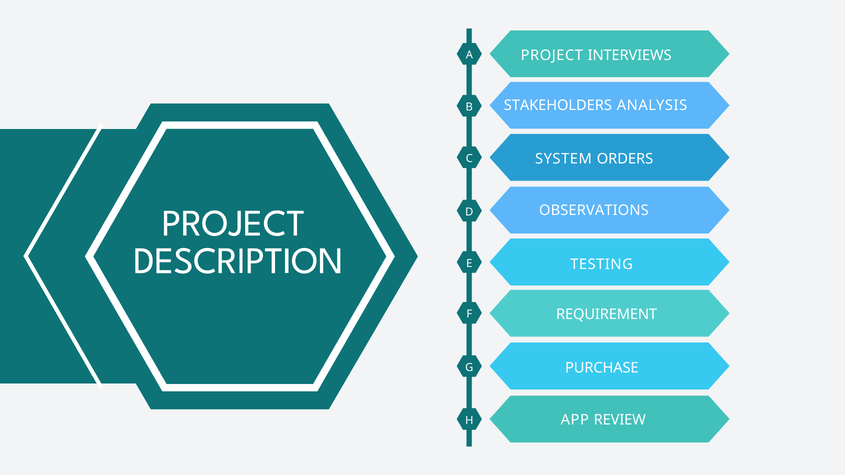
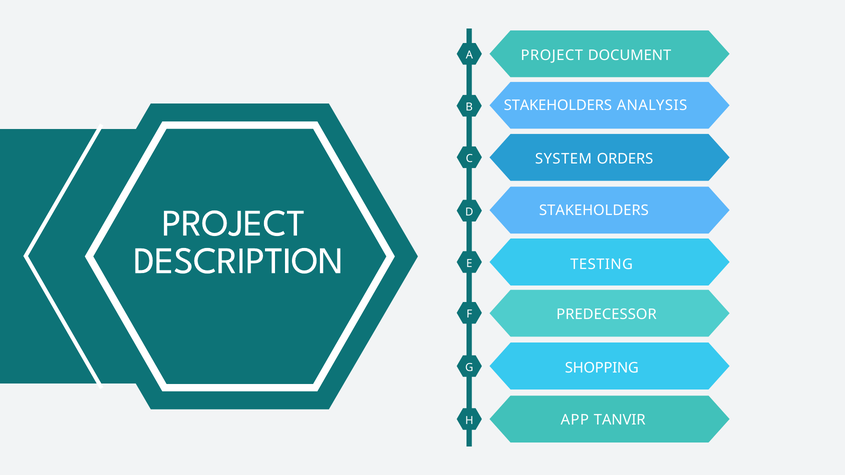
INTERVIEWS: INTERVIEWS -> DOCUMENT (630, 55)
D OBSERVATIONS: OBSERVATIONS -> STAKEHOLDERS (594, 211)
REQUIREMENT: REQUIREMENT -> PREDECESSOR (606, 315)
PURCHASE: PURCHASE -> SHOPPING (602, 368)
REVIEW: REVIEW -> TANVIR (620, 420)
